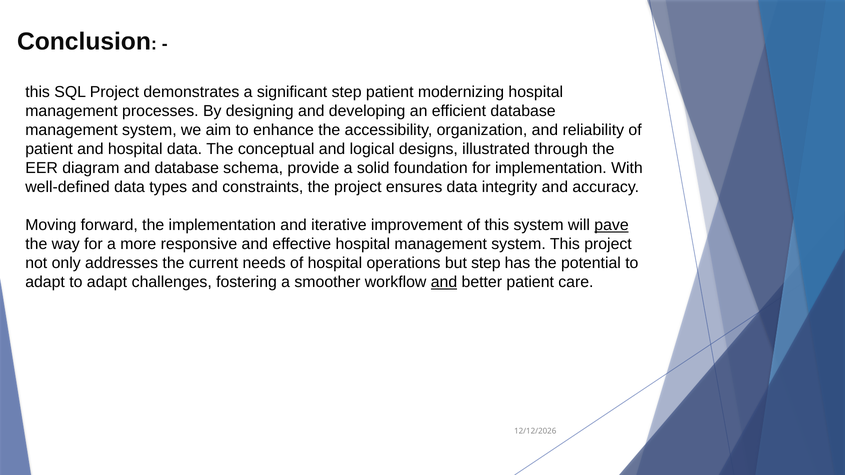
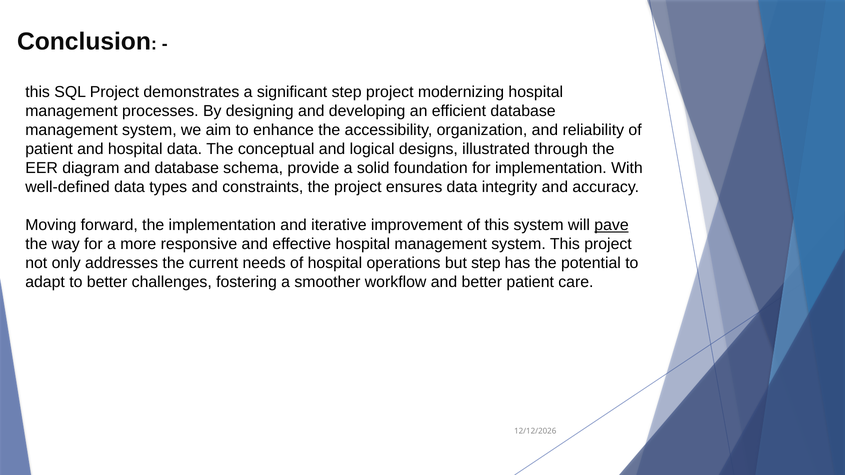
step patient: patient -> project (390, 92)
adapt to adapt: adapt -> better (107, 282)
and underline: present -> none (444, 282)
